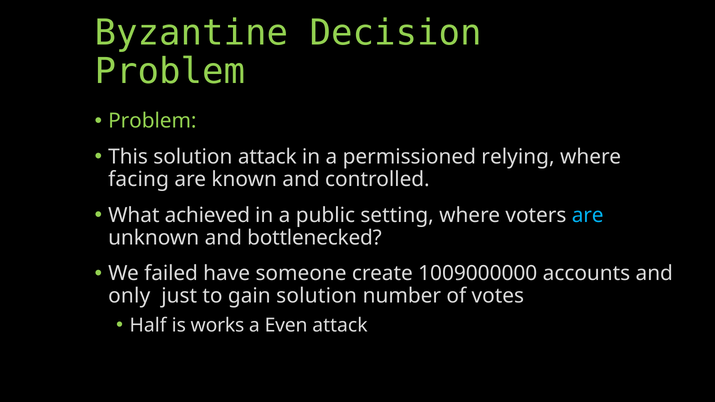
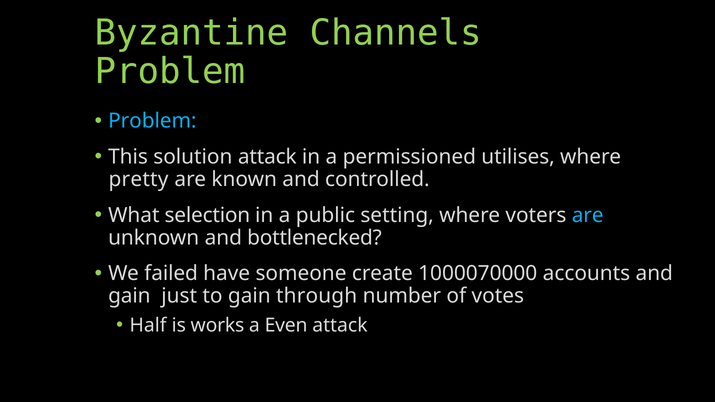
Decision: Decision -> Channels (396, 33)
Problem colour: light green -> light blue (152, 121)
relying: relying -> utilises (518, 157)
facing: facing -> pretty (139, 179)
achieved: achieved -> selection (207, 215)
1009000000: 1009000000 -> 1000070000 (478, 274)
only: only -> gain (129, 296)
gain solution: solution -> through (317, 296)
